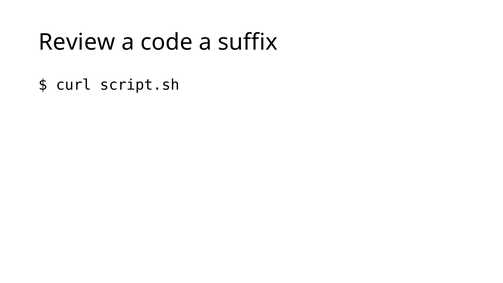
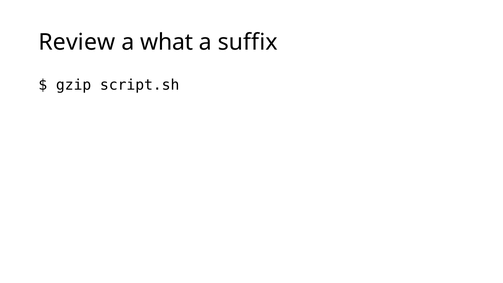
code: code -> what (167, 42)
curl: curl -> gzip (74, 85)
